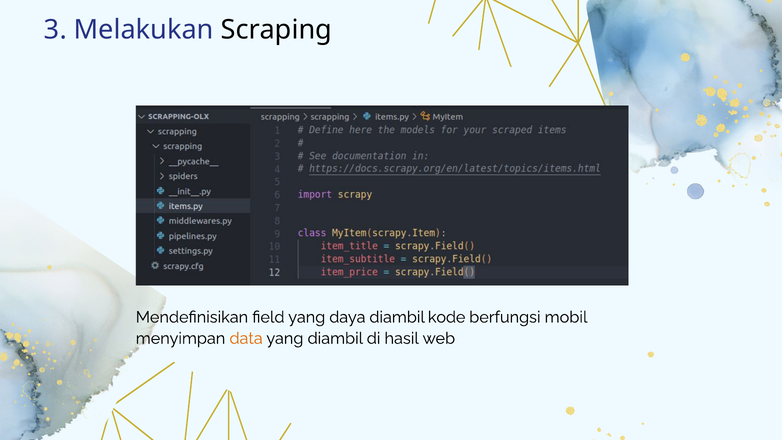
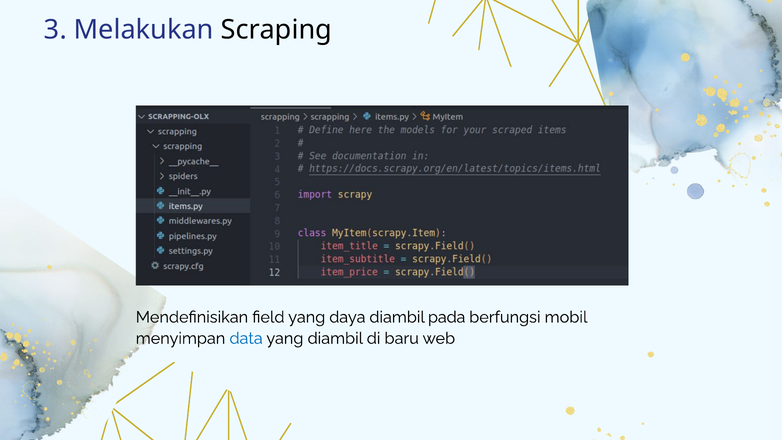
kode: kode -> pada (447, 317)
data colour: orange -> blue (246, 338)
hasil: hasil -> baru (402, 338)
